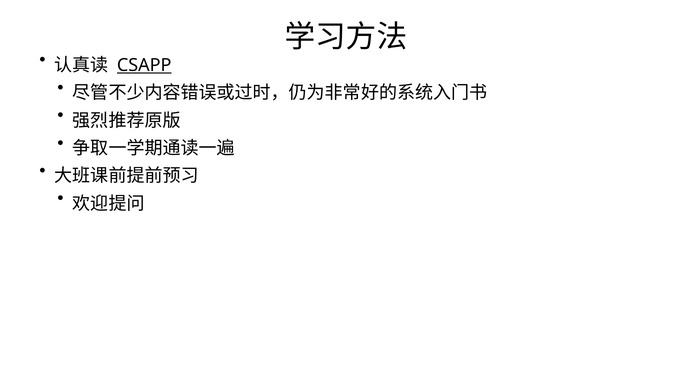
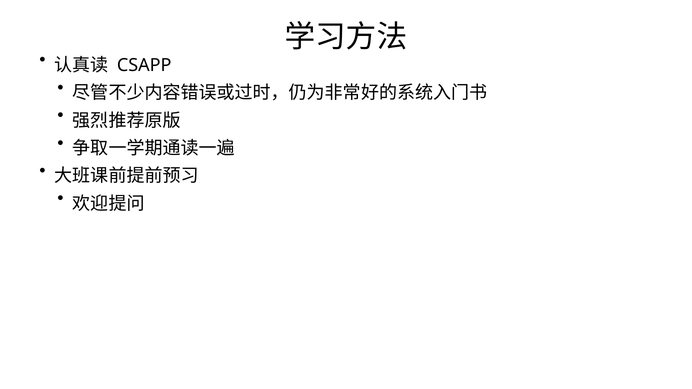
CSAPP underline: present -> none (144, 65)
